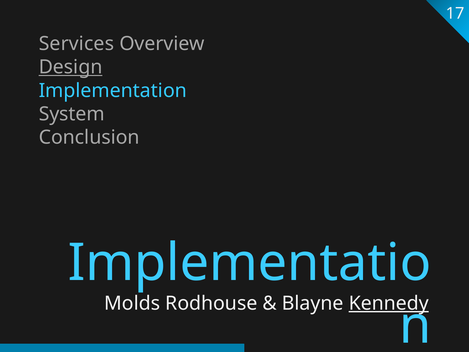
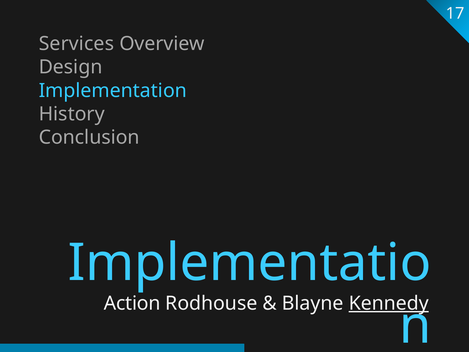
Design underline: present -> none (71, 67)
System: System -> History (72, 114)
Molds: Molds -> Action (132, 303)
